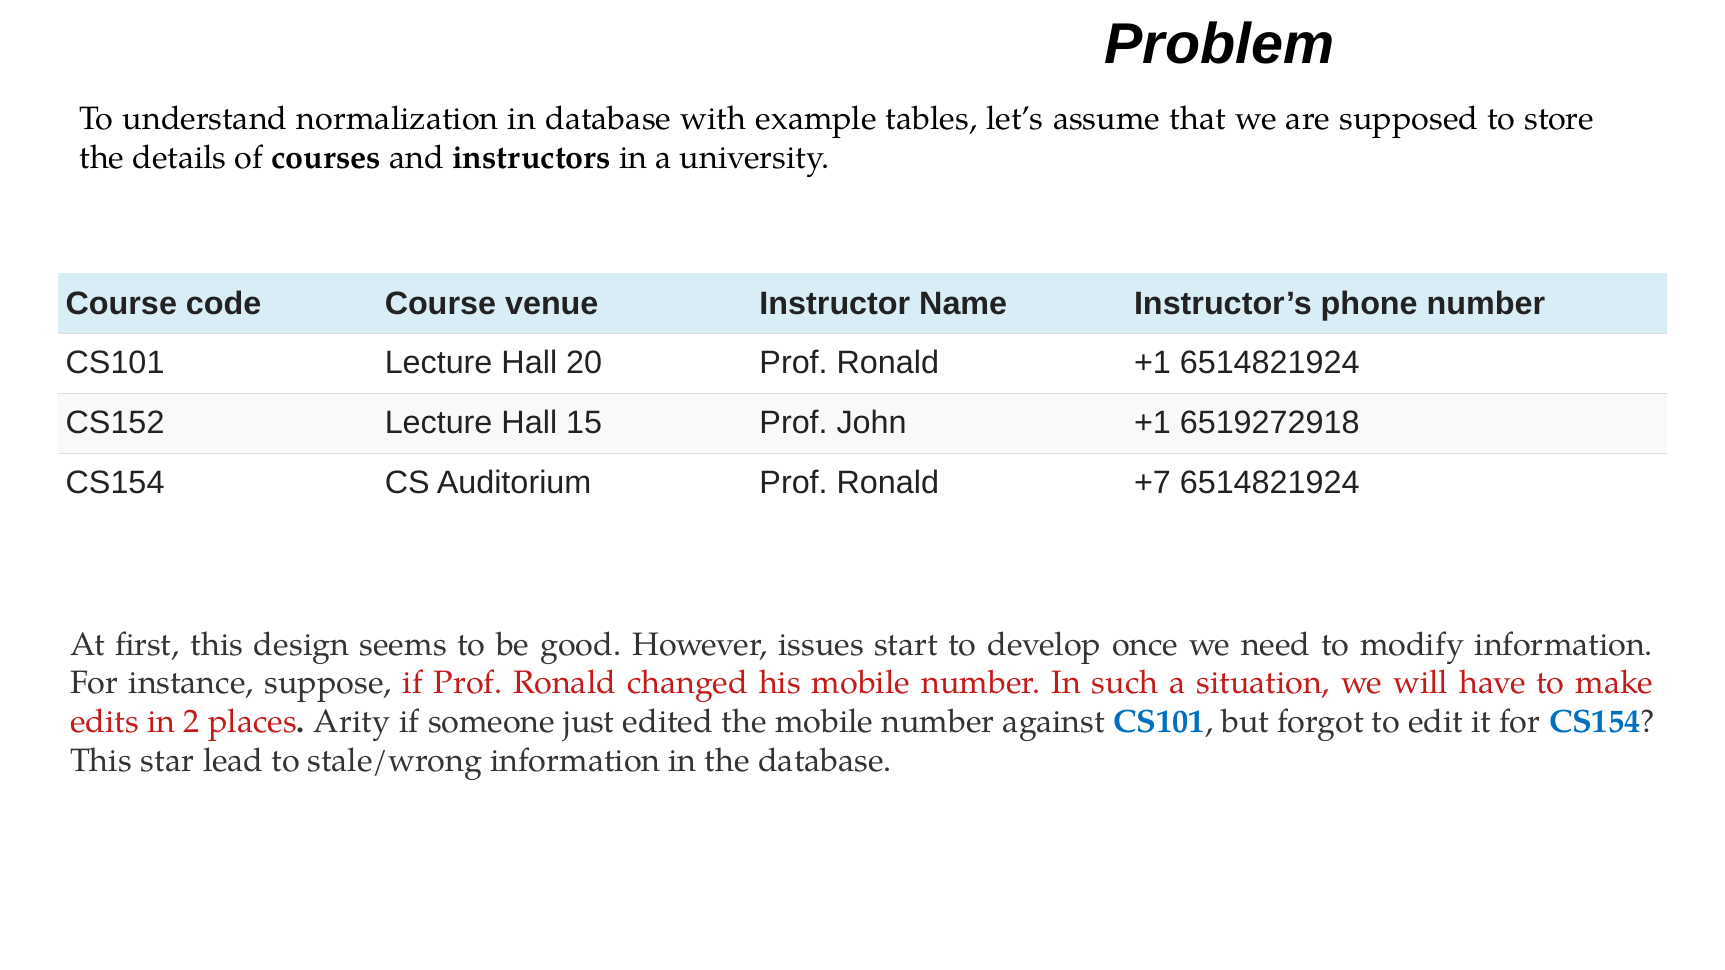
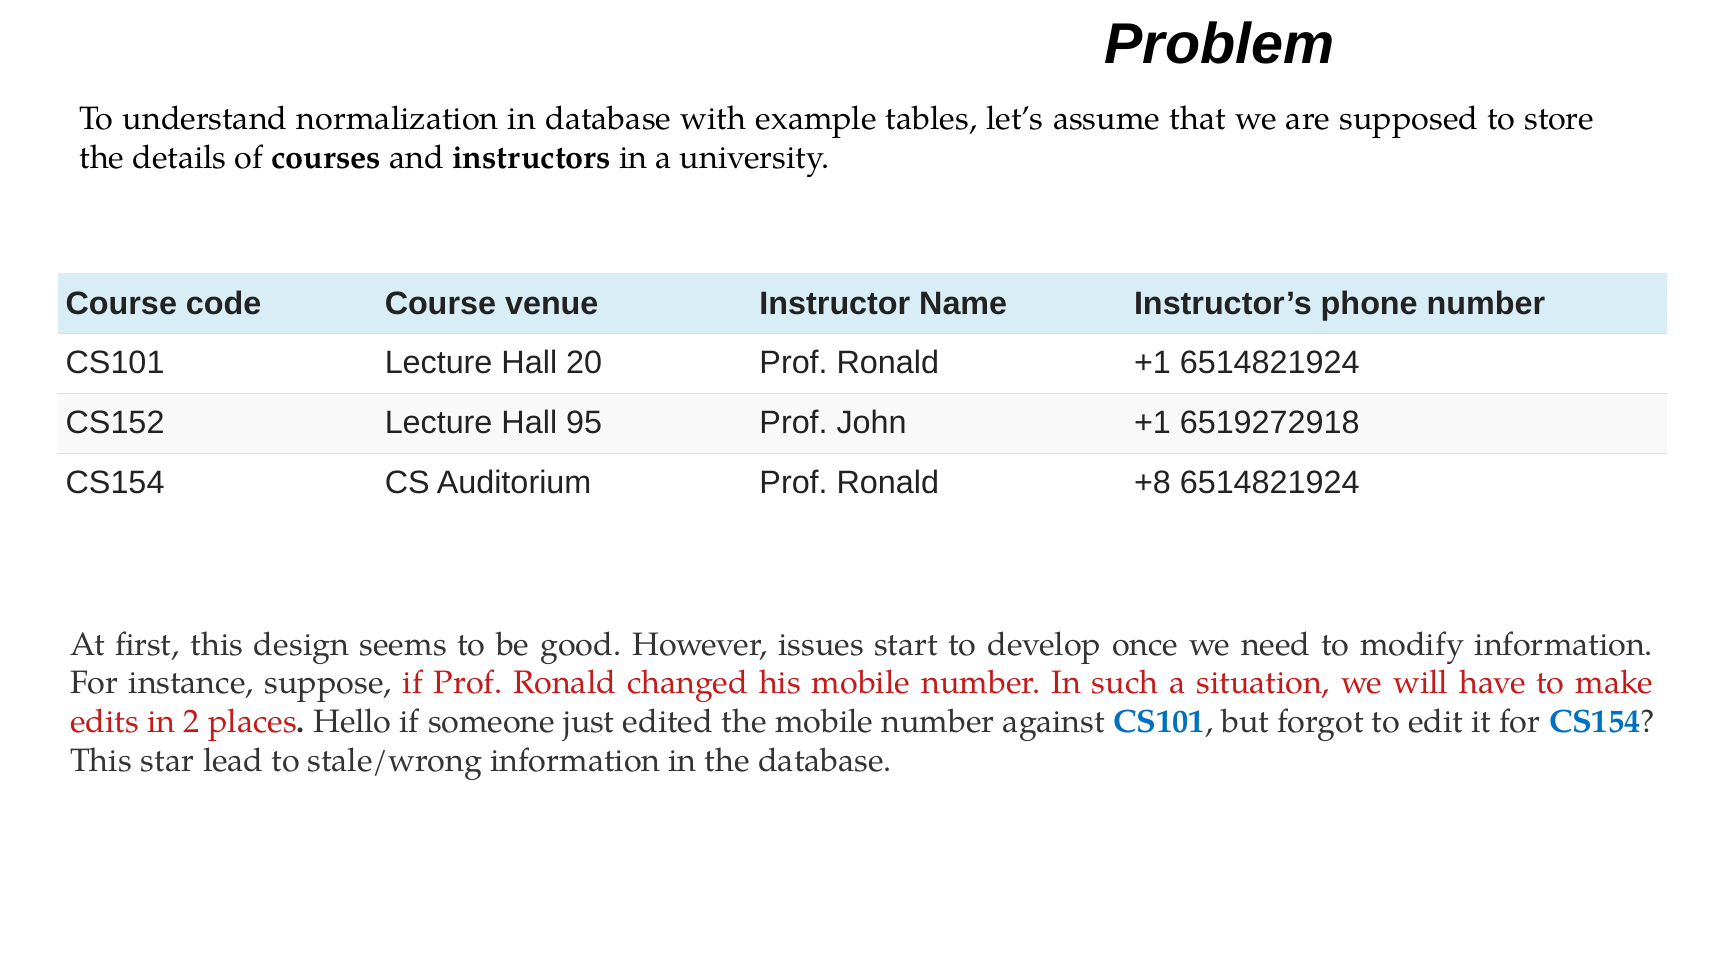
15: 15 -> 95 (584, 423)
+7: +7 -> +8 (1153, 483)
Arity: Arity -> Hello (353, 722)
